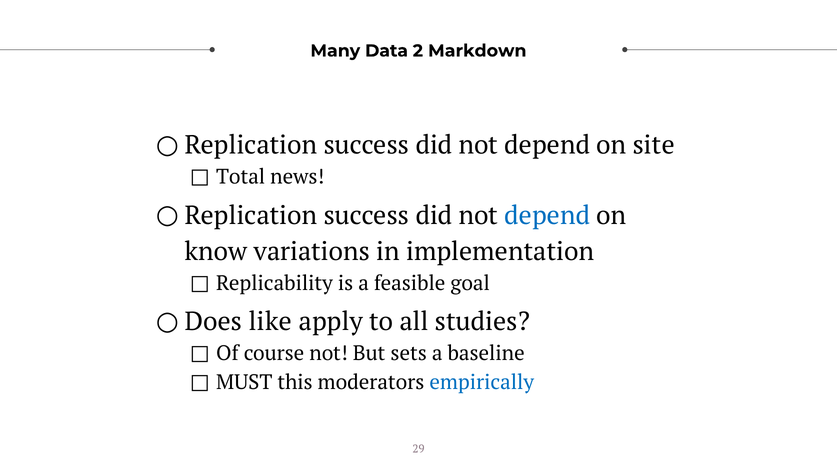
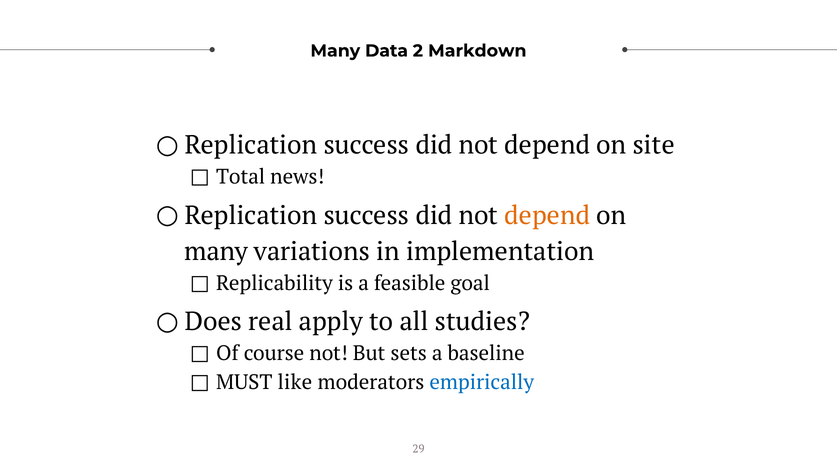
depend colour: blue -> orange (547, 215)
know: know -> many (216, 251)
like: like -> real (271, 322)
this: this -> like (295, 382)
